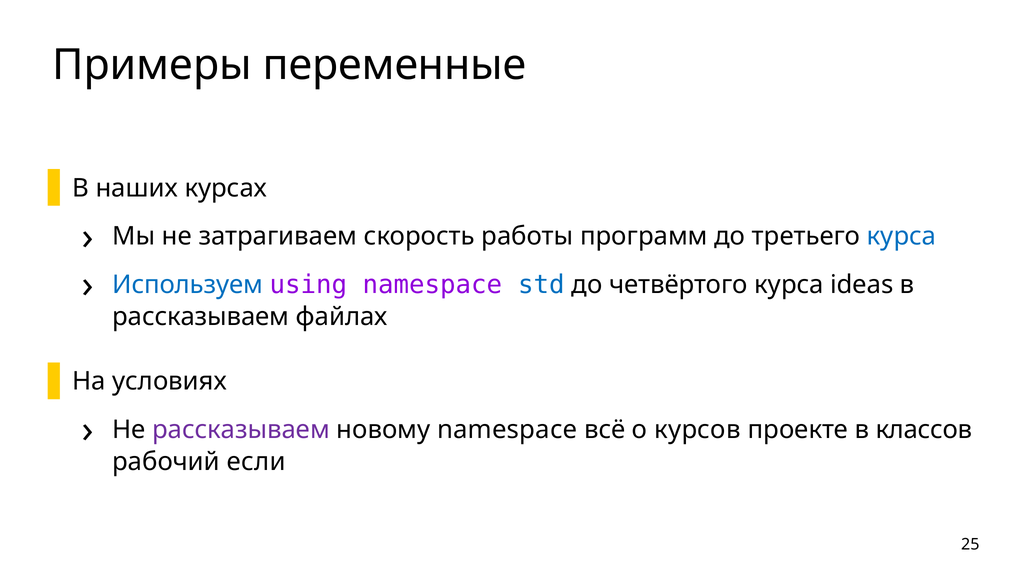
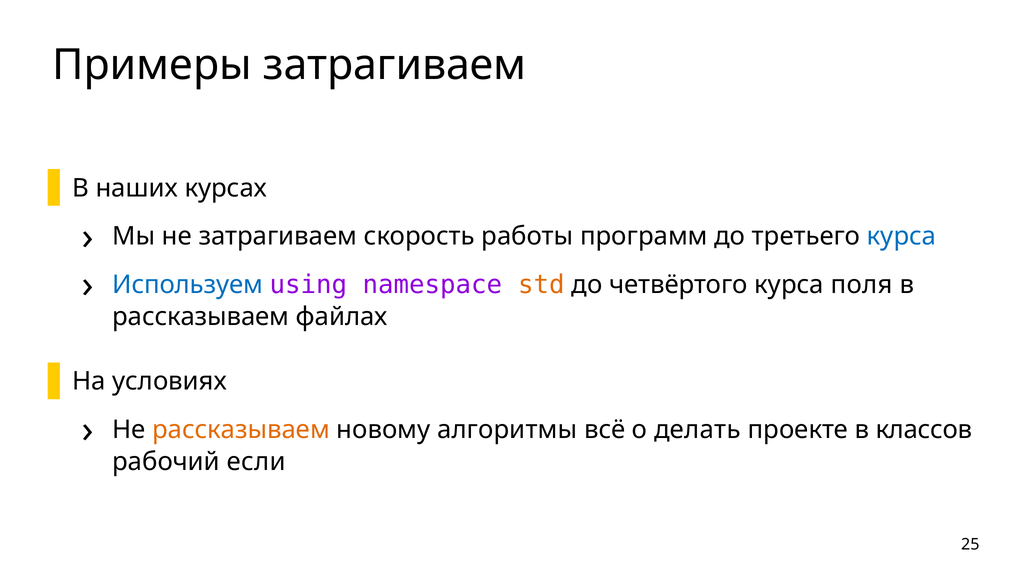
Примеры переменные: переменные -> затрагиваем (395, 65)
std colour: blue -> orange (541, 285)
ideas: ideas -> поля (862, 285)
рассказываем colour: purple -> orange (241, 430)
новому namespace: namespace -> алгоритмы (507, 430)
курсов: курсов -> делать (697, 430)
